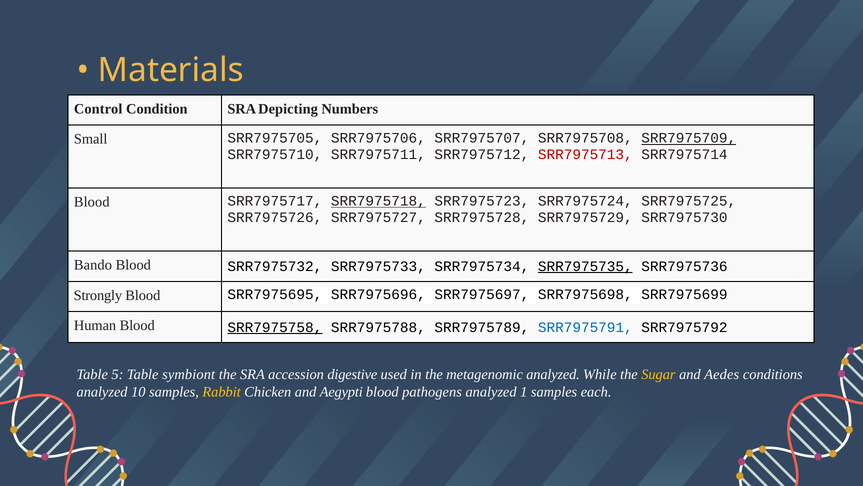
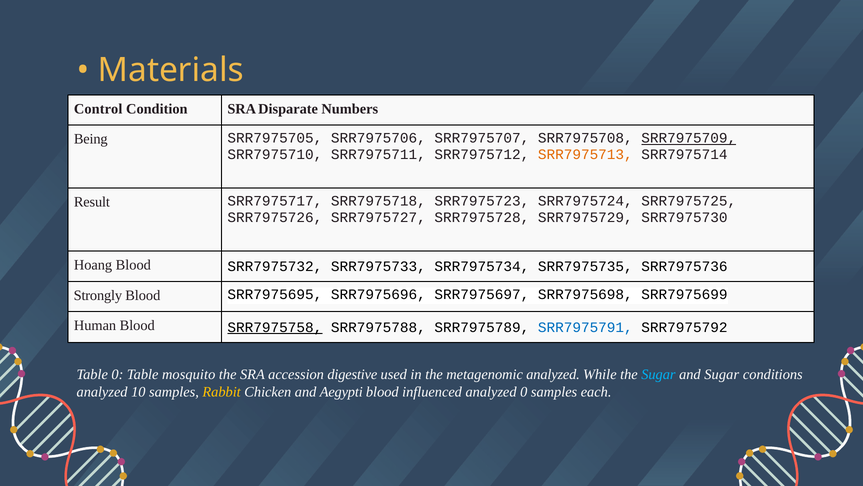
Depicting: Depicting -> Disparate (288, 109)
Small: Small -> Being (91, 139)
SRR7975713 colour: red -> orange (585, 154)
Blood: Blood -> Result (92, 202)
SRR7975718 underline: present -> none (378, 201)
Bando: Bando -> Hoang (93, 265)
SRR7975735 underline: present -> none (585, 266)
Table 5: 5 -> 0 (117, 374)
symbiont: symbiont -> mosquito (189, 374)
Sugar colour: yellow -> light blue (658, 374)
and Aedes: Aedes -> Sugar (722, 374)
pathogens: pathogens -> influenced (432, 391)
analyzed 1: 1 -> 0 (524, 391)
